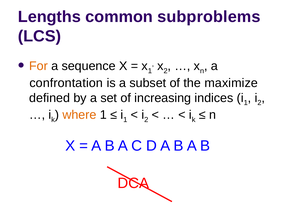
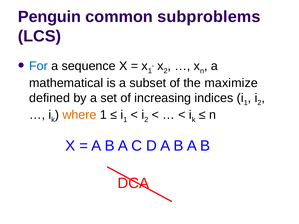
Lengths: Lengths -> Penguin (49, 17)
For colour: orange -> blue (38, 66)
confrontation: confrontation -> mathematical (66, 83)
